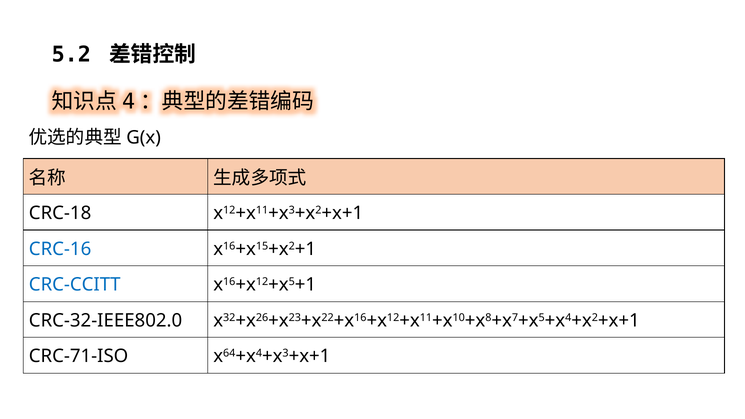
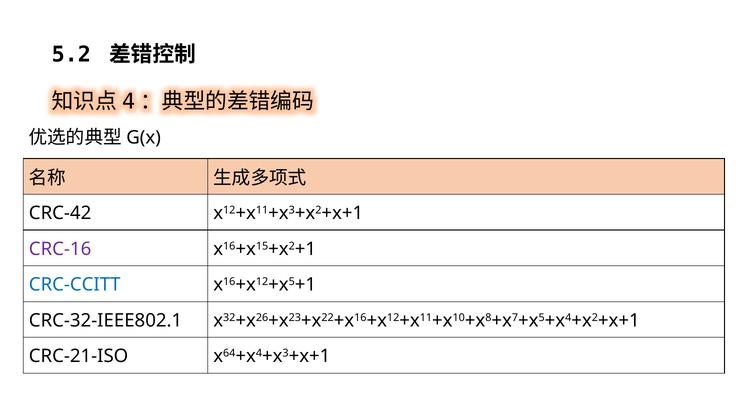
CRC-18: CRC-18 -> CRC-42 (60, 213)
CRC-16 colour: blue -> purple (60, 249)
CRC-32-IEEE802.0: CRC-32-IEEE802.0 -> CRC-32-IEEE802.1 (106, 321)
CRC-71-ISO: CRC-71-ISO -> CRC-21-ISO (79, 356)
